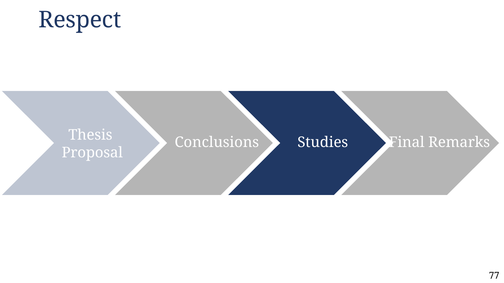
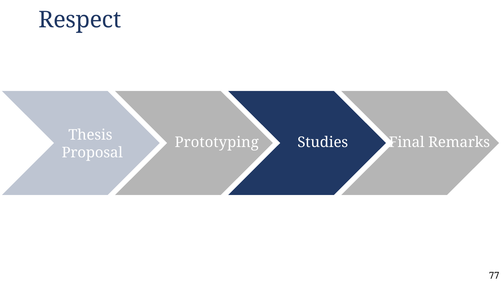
Conclusions: Conclusions -> Prototyping (217, 143)
